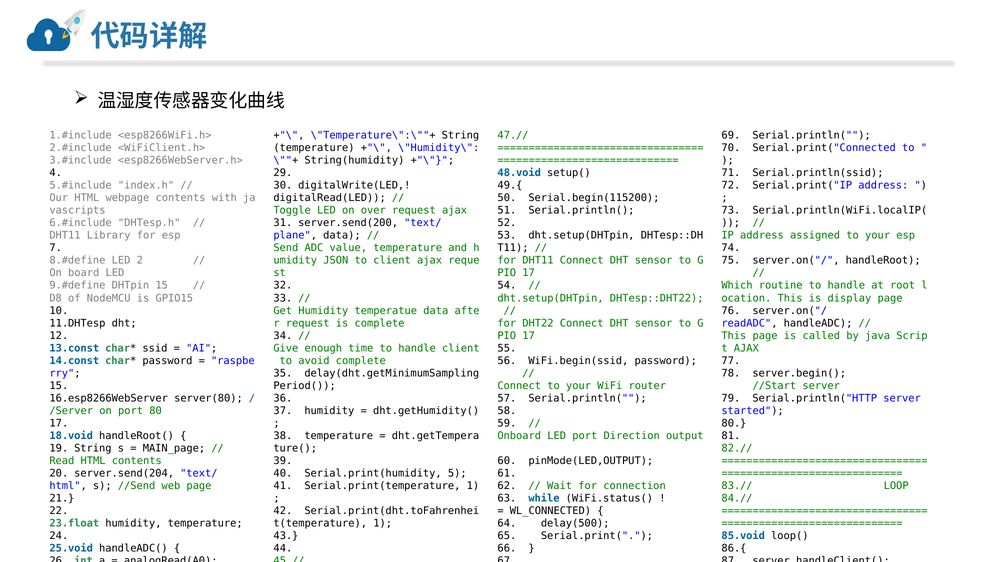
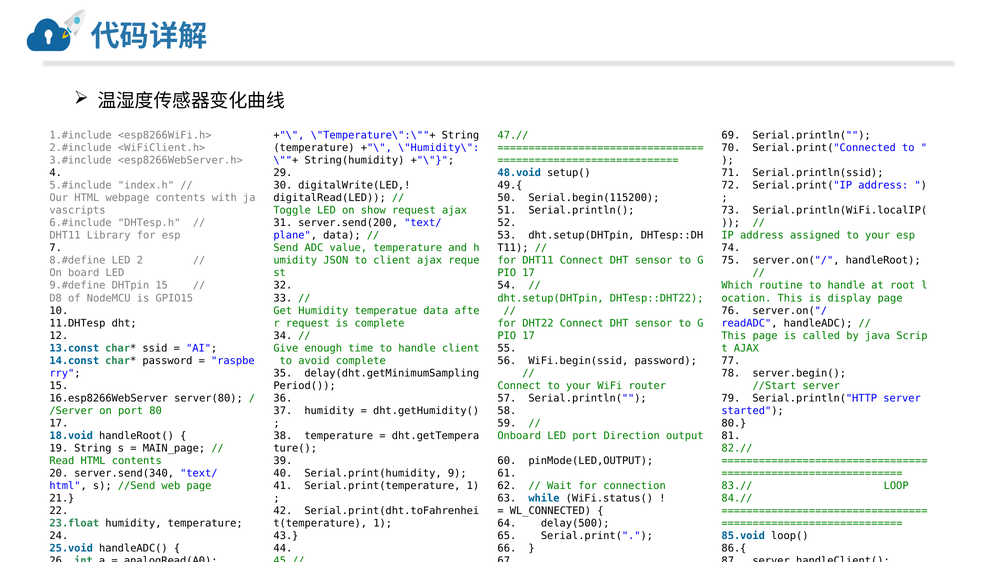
on over: over -> show (373, 210)
server.send(204: server.send(204 -> server.send(340 (124, 473)
5: 5 -> 9 (457, 473)
